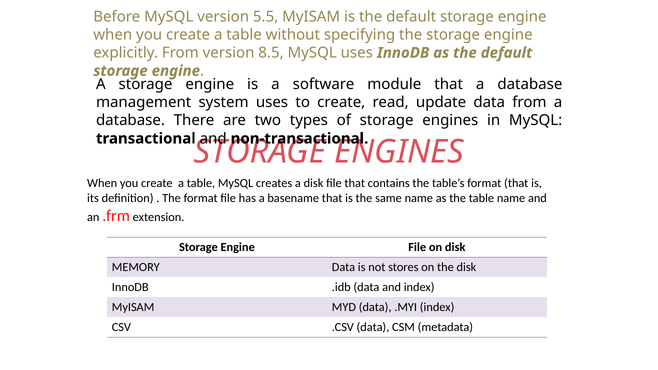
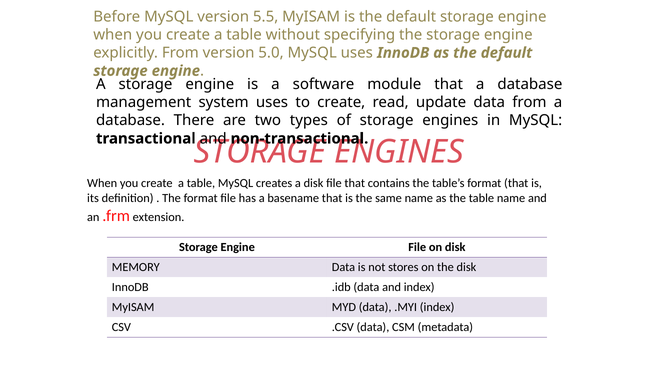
8.5: 8.5 -> 5.0 (271, 53)
